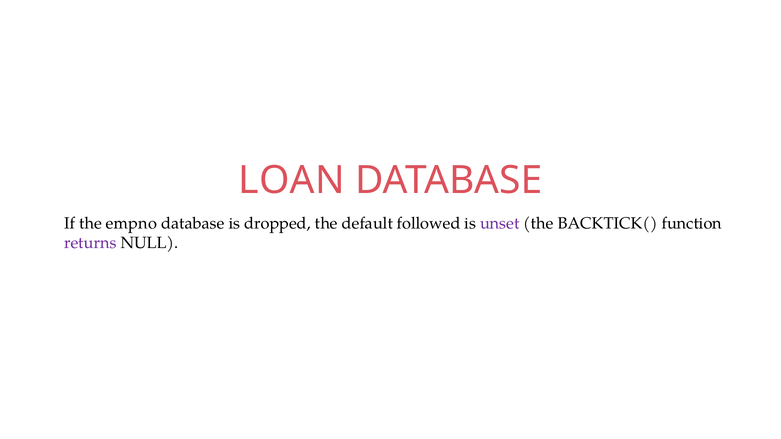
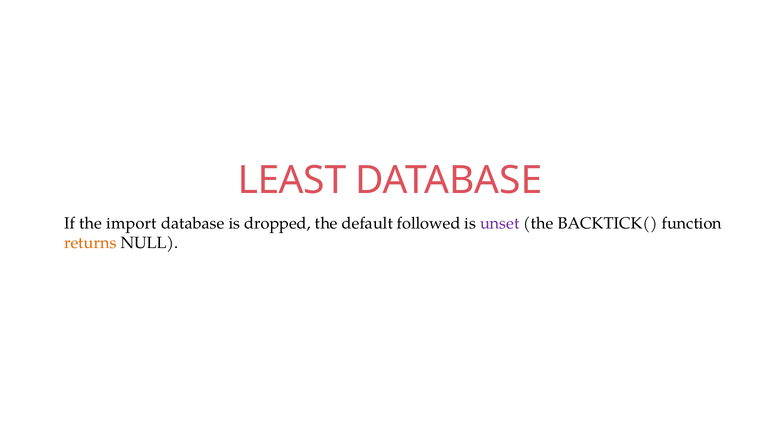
LOAN: LOAN -> LEAST (292, 180)
empno: empno -> import (131, 224)
returns colour: purple -> orange (90, 243)
